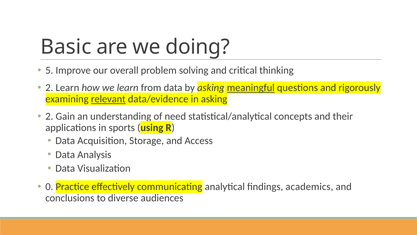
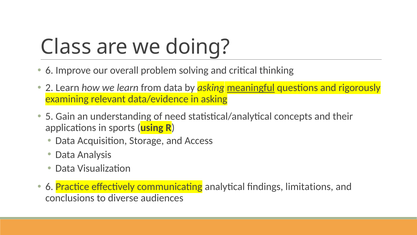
Basic: Basic -> Class (66, 47)
5: 5 -> 6 (49, 70)
relevant underline: present -> none (108, 99)
2: 2 -> 5 (49, 116)
0: 0 -> 6 (49, 186)
academics: academics -> limitations (309, 186)
